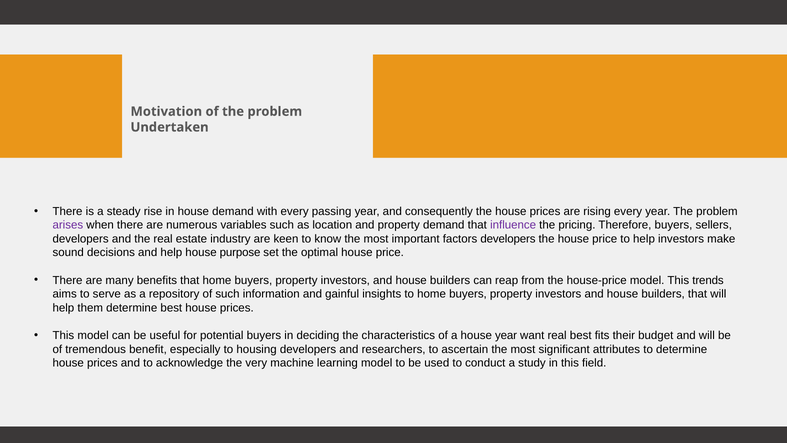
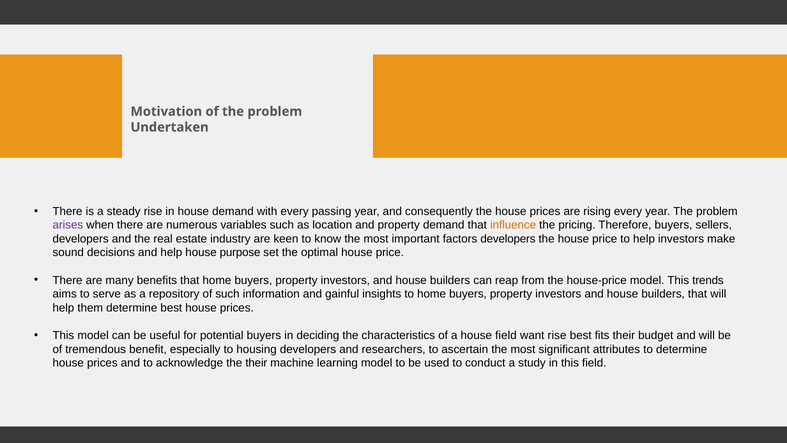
influence colour: purple -> orange (513, 225)
house year: year -> field (506, 335)
want real: real -> rise (557, 335)
the very: very -> their (256, 363)
